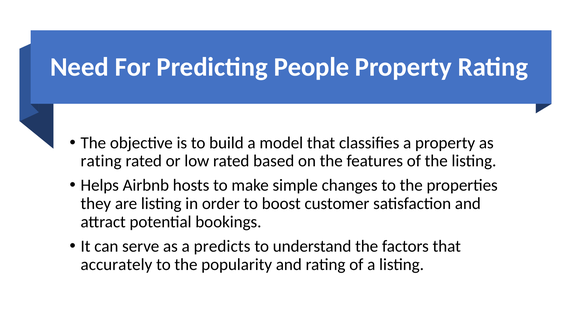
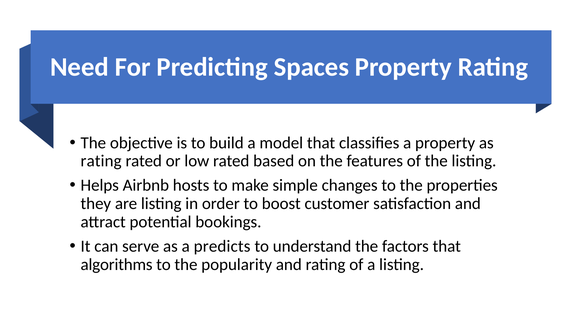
People: People -> Spaces (311, 67)
accurately: accurately -> algorithms (117, 265)
